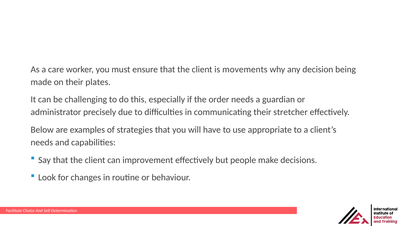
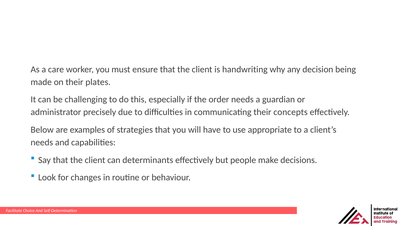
movements: movements -> handwriting (245, 69)
stretcher: stretcher -> concepts (291, 112)
improvement: improvement -> determinants (148, 160)
